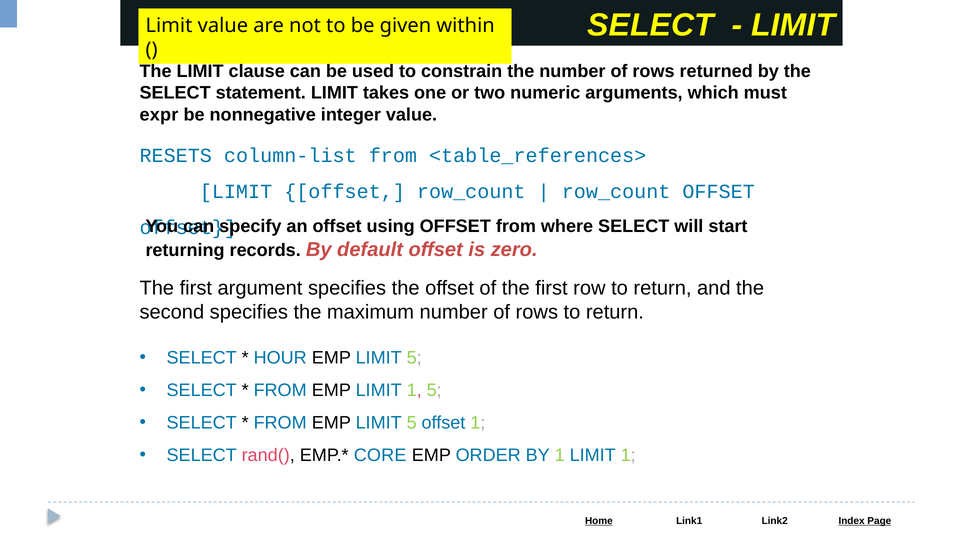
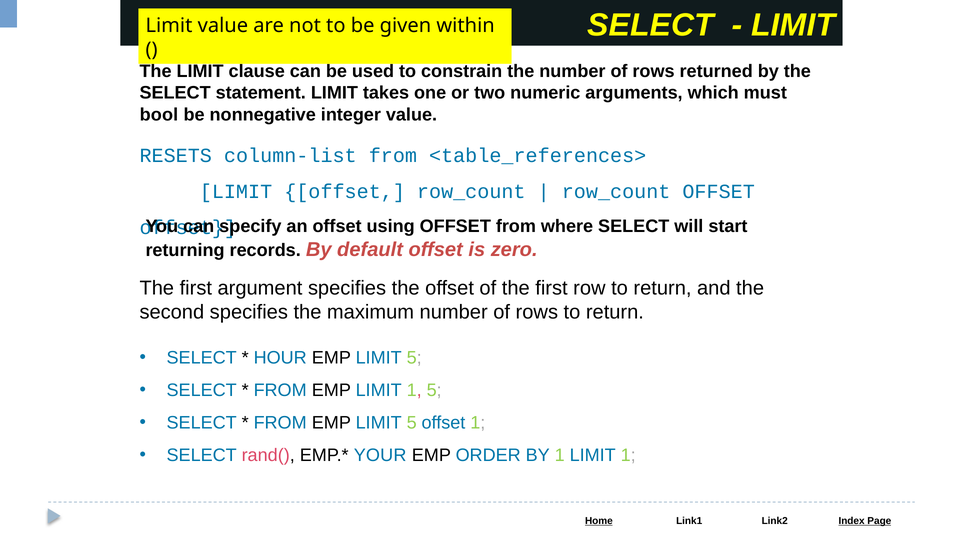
expr: expr -> bool (159, 114)
CORE: CORE -> YOUR (380, 455)
